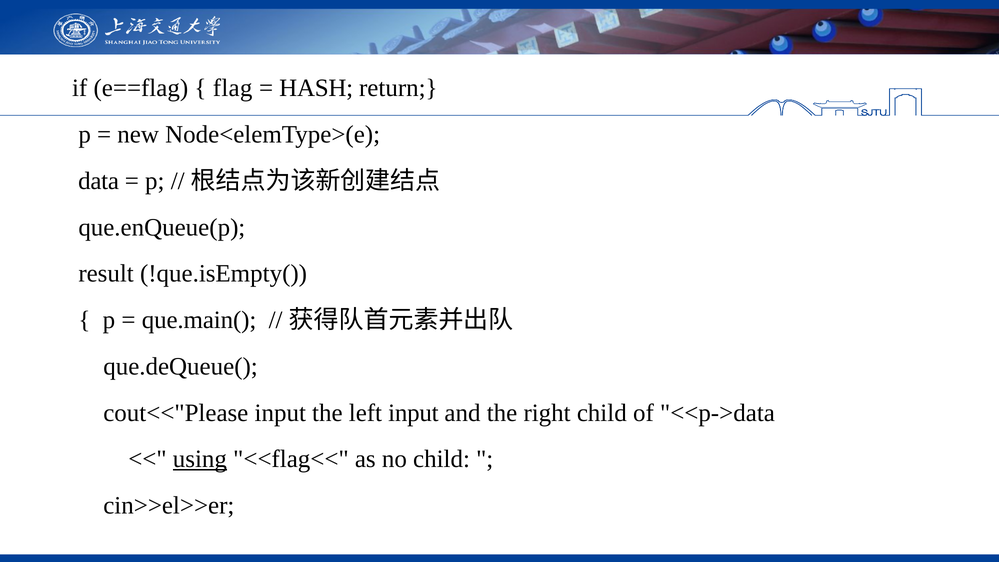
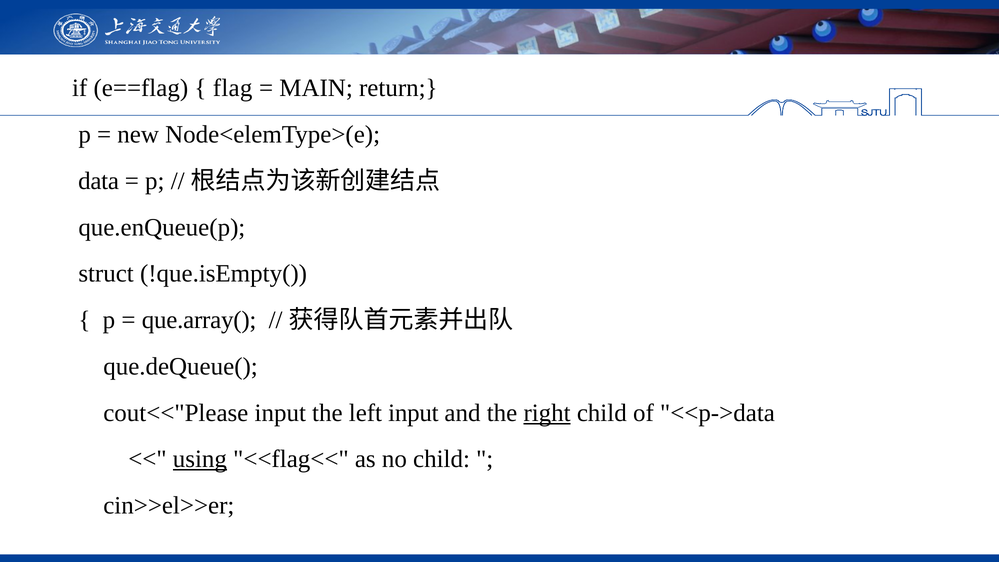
HASH: HASH -> MAIN (316, 88)
result: result -> struct (106, 274)
que.main(: que.main( -> que.array( (199, 320)
right underline: none -> present (547, 413)
